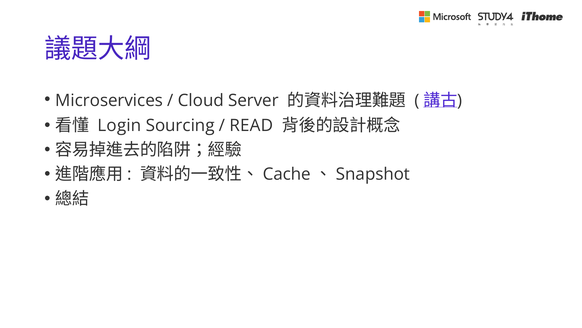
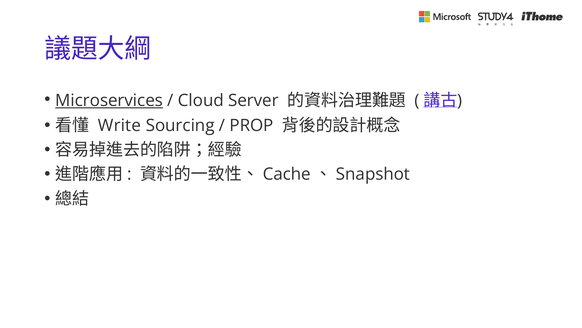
Microservices underline: none -> present (109, 100)
Login: Login -> Write (119, 125)
READ: READ -> PROP (251, 125)
